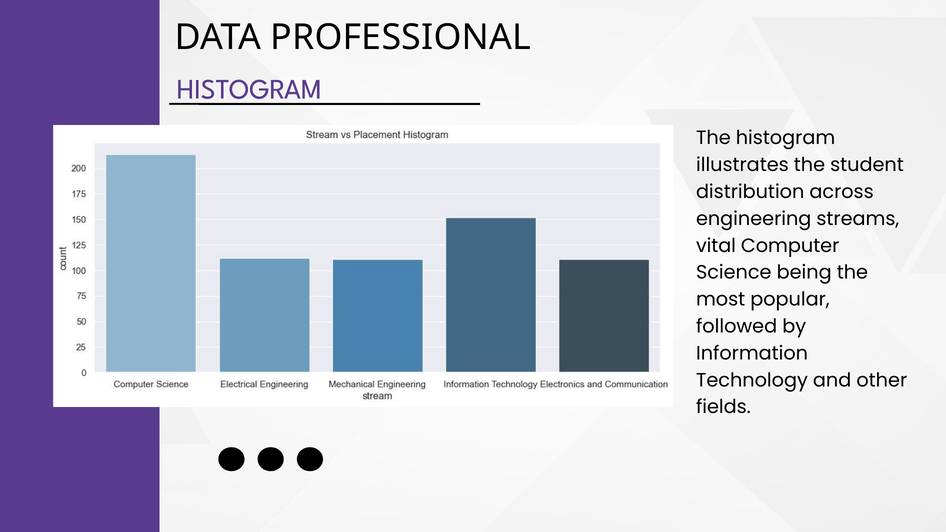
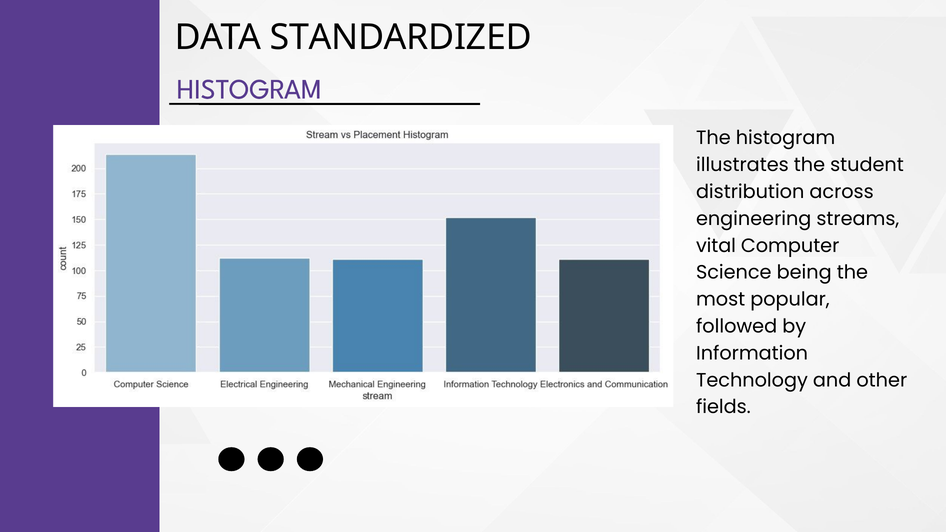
PROFESSIONAL: PROFESSIONAL -> STANDARDIZED (401, 37)
